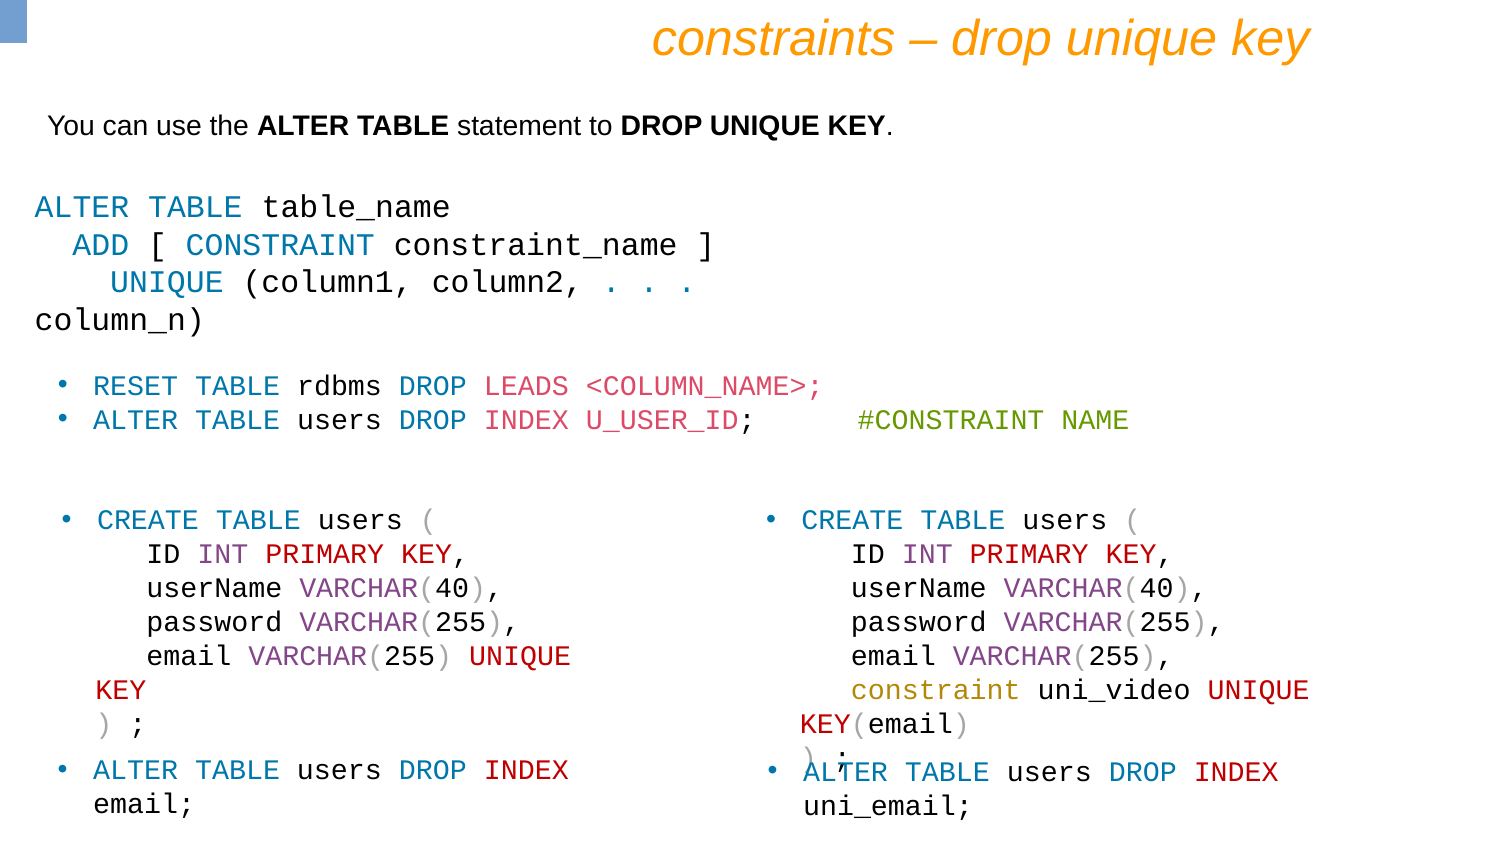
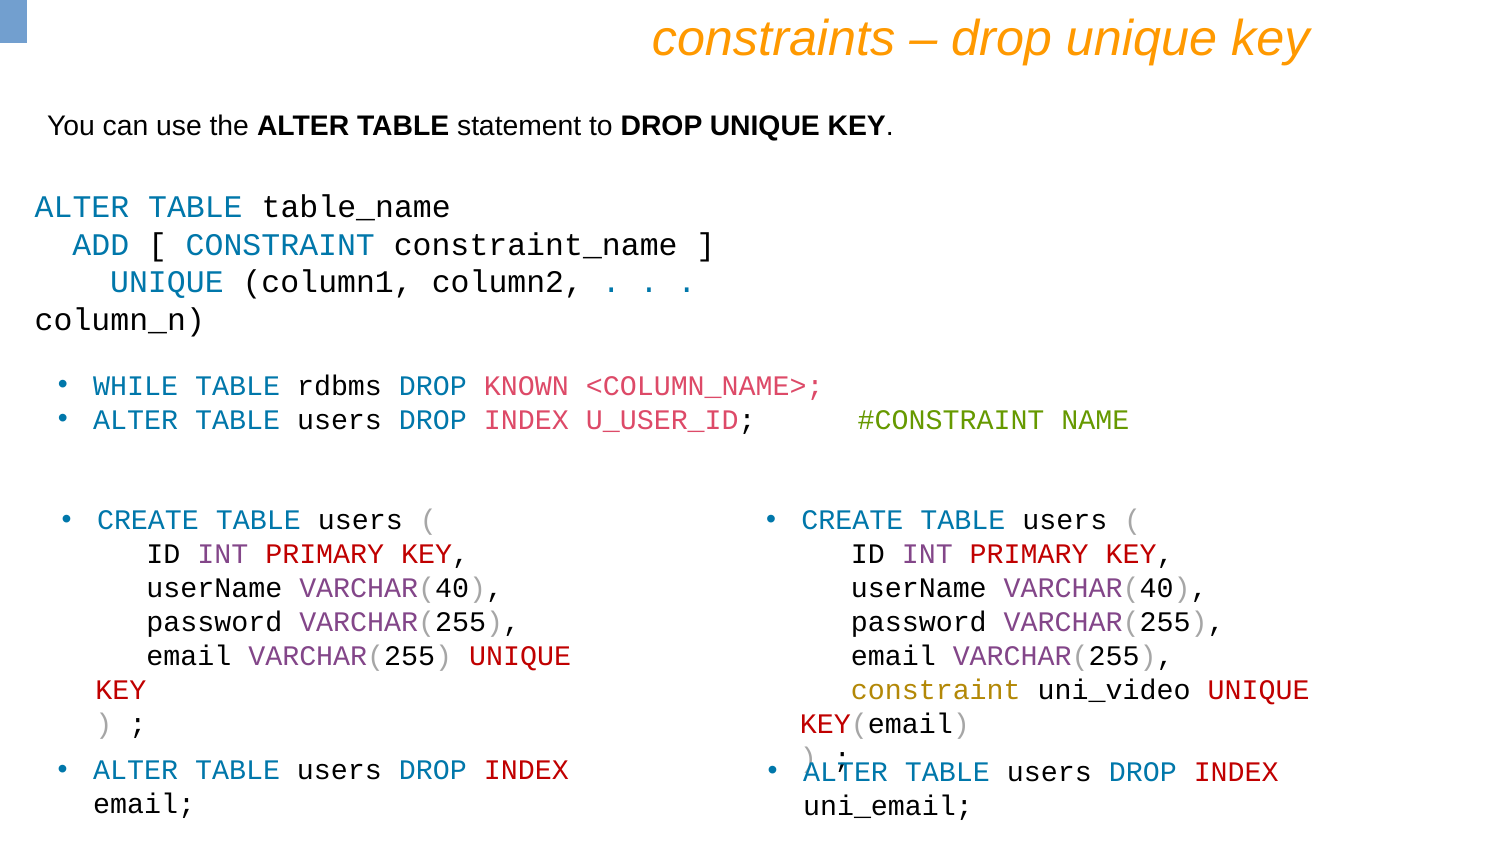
RESET: RESET -> WHILE (136, 386)
LEADS: LEADS -> KNOWN (526, 386)
